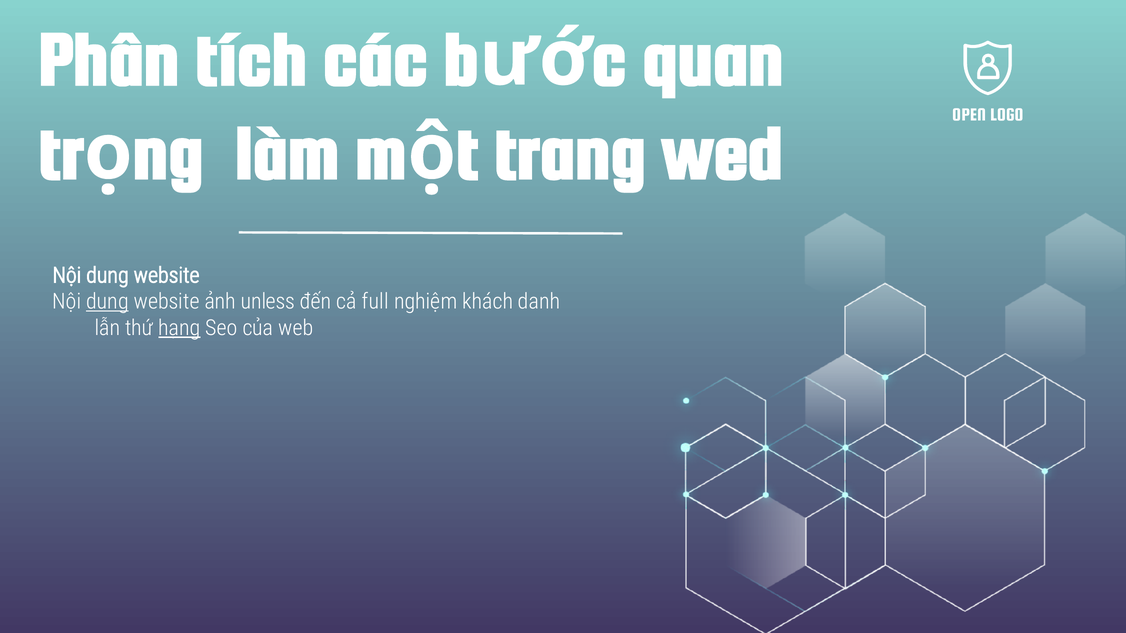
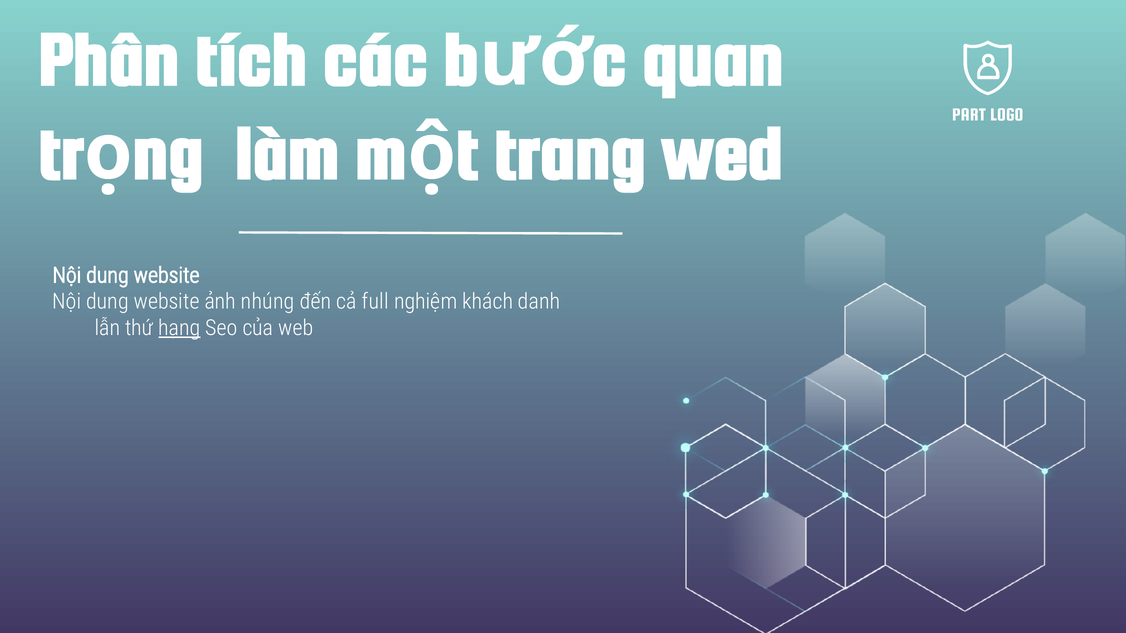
OPEN: OPEN -> PART (969, 115)
dung underline: present -> none (107, 302)
unless: unless -> nhúng (268, 302)
